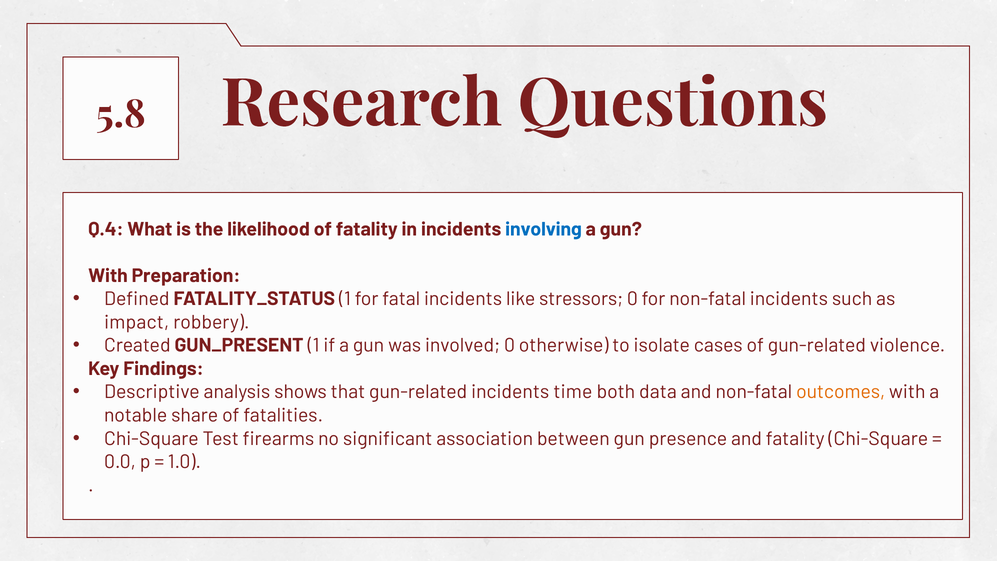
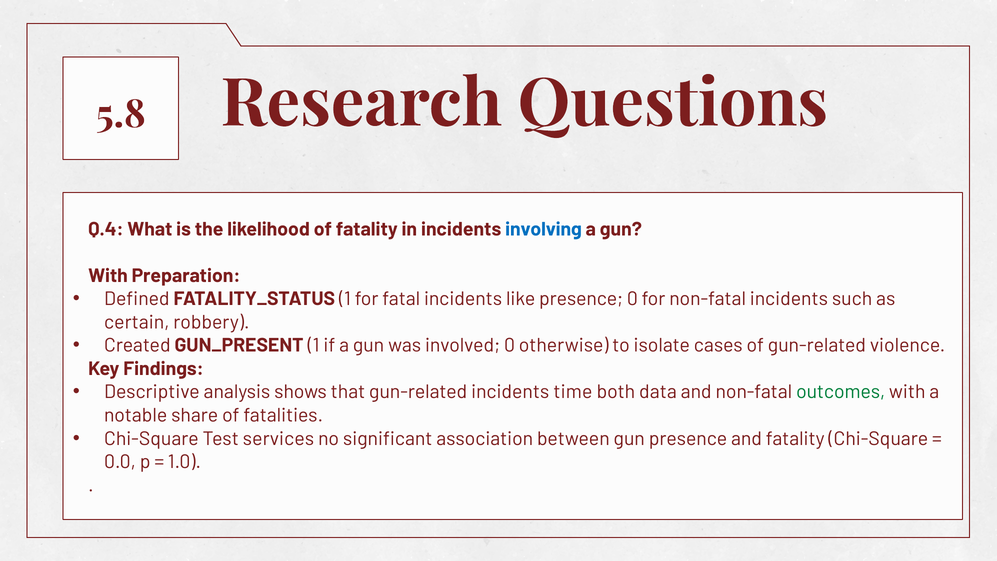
like stressors: stressors -> presence (581, 299)
impact: impact -> certain (137, 322)
outcomes colour: orange -> green (841, 392)
firearms: firearms -> services (278, 439)
